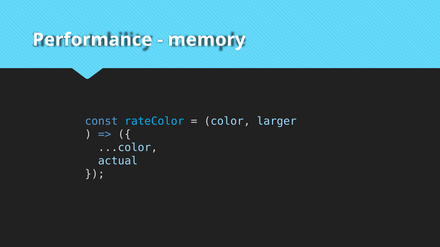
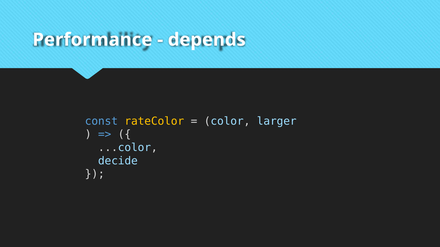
memory: memory -> depends (207, 40)
rateColor colour: light blue -> yellow (154, 121)
actual: actual -> decide (118, 161)
